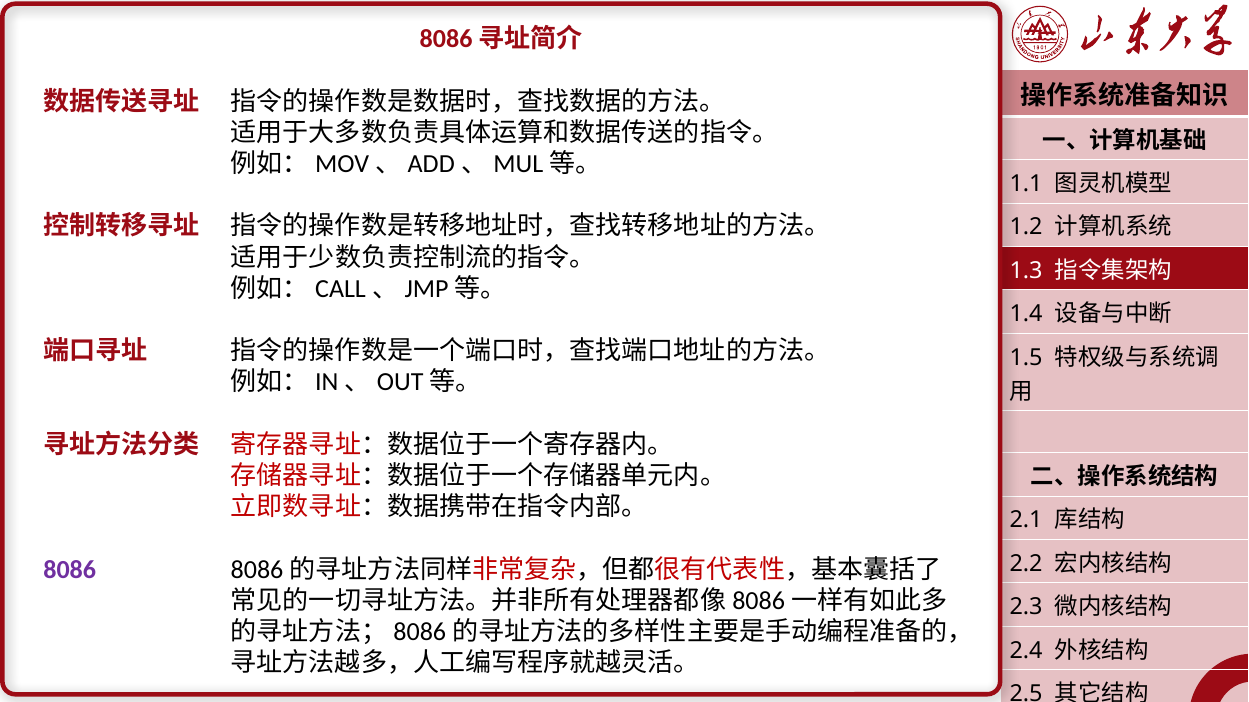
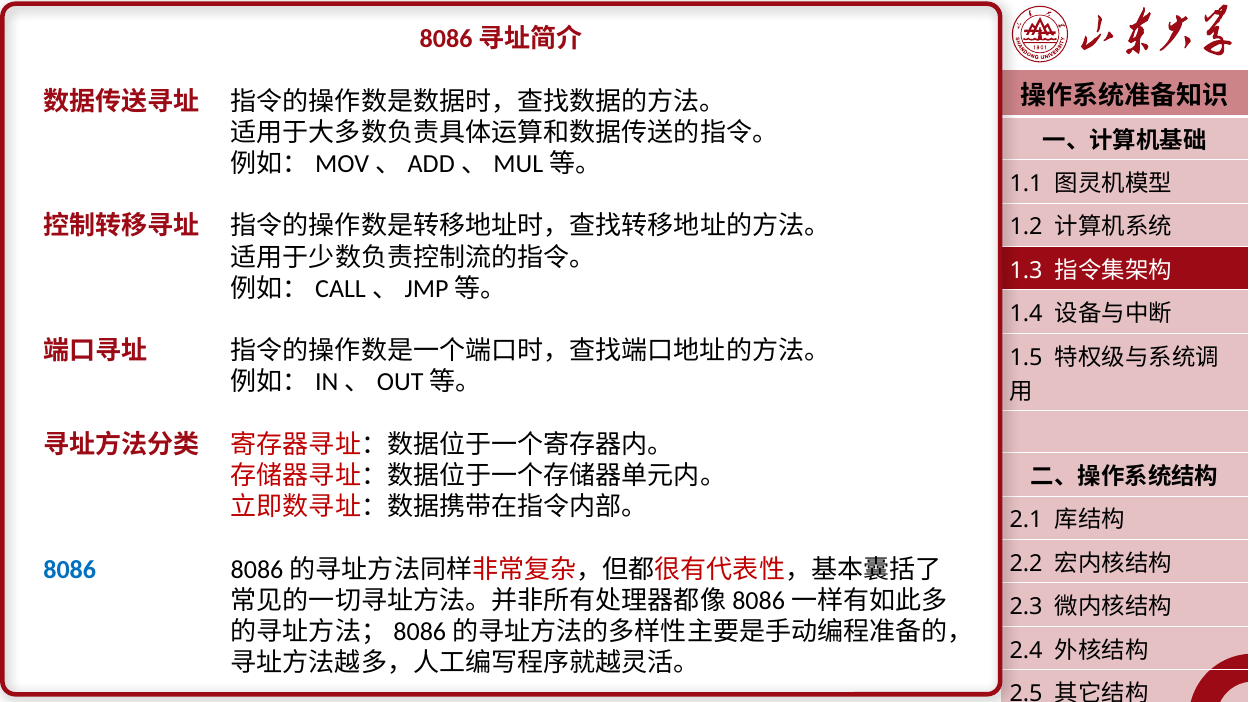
8086 colour: purple -> blue (70, 570)
